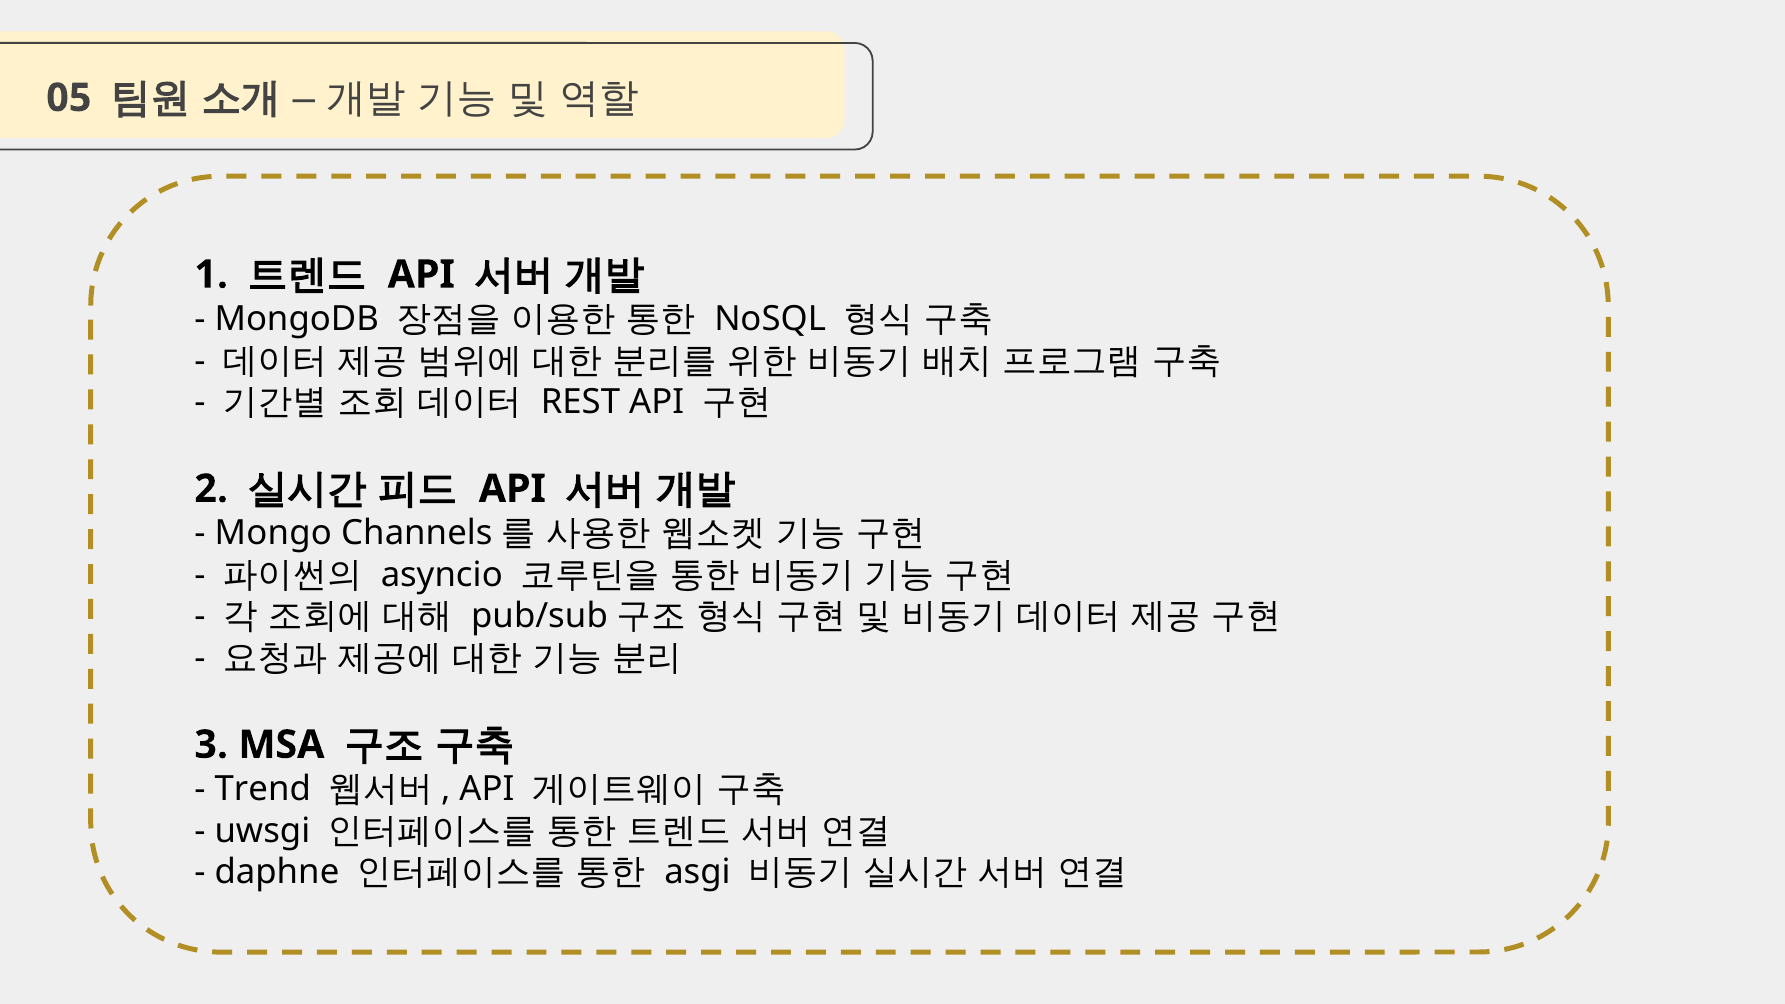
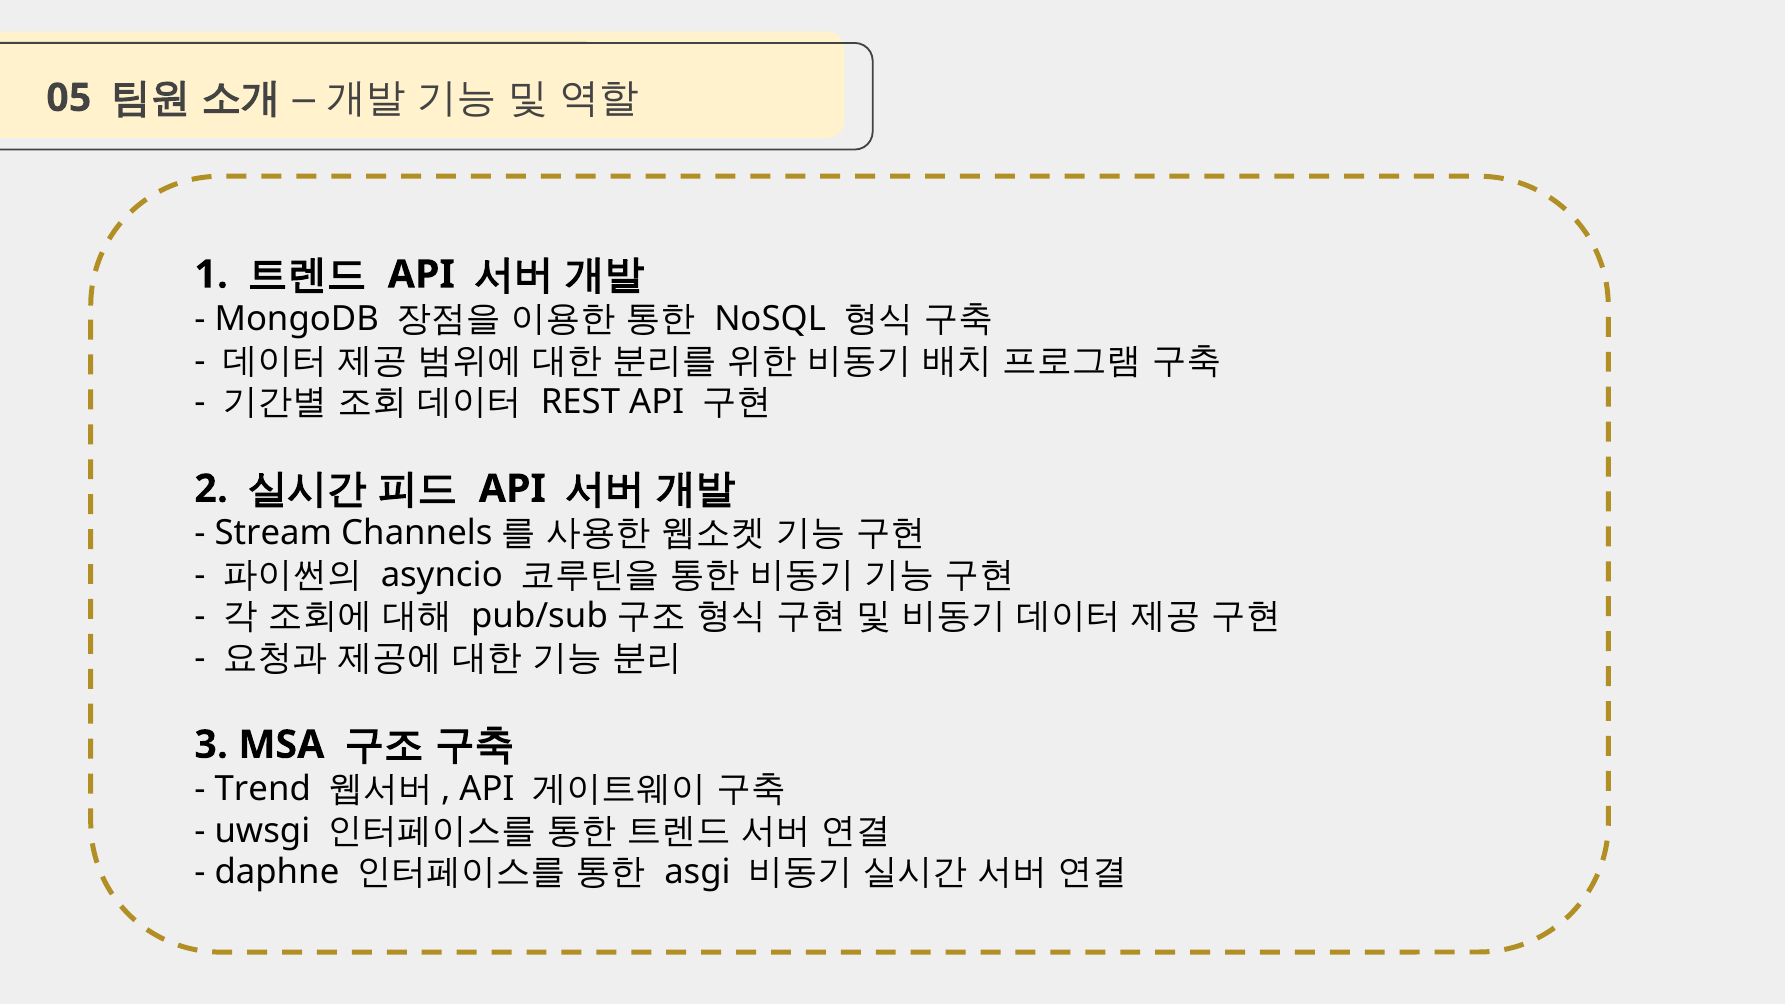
Mongo: Mongo -> Stream (273, 533)
